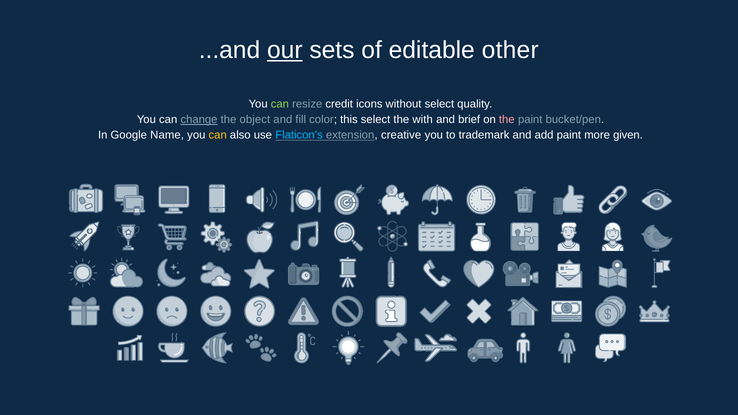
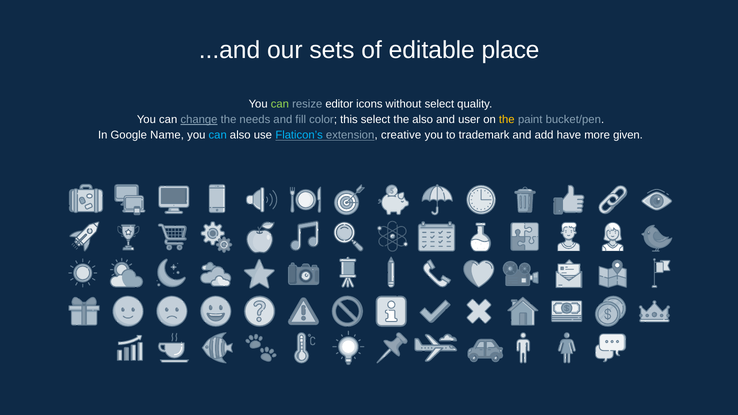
our underline: present -> none (285, 50)
other: other -> place (510, 50)
credit: credit -> editor (339, 104)
object: object -> needs (255, 120)
the with: with -> also (423, 120)
brief: brief -> user (469, 120)
the colour: pink -> yellow (507, 120)
can colour: yellow -> light blue (218, 135)
add paint: paint -> have (569, 135)
